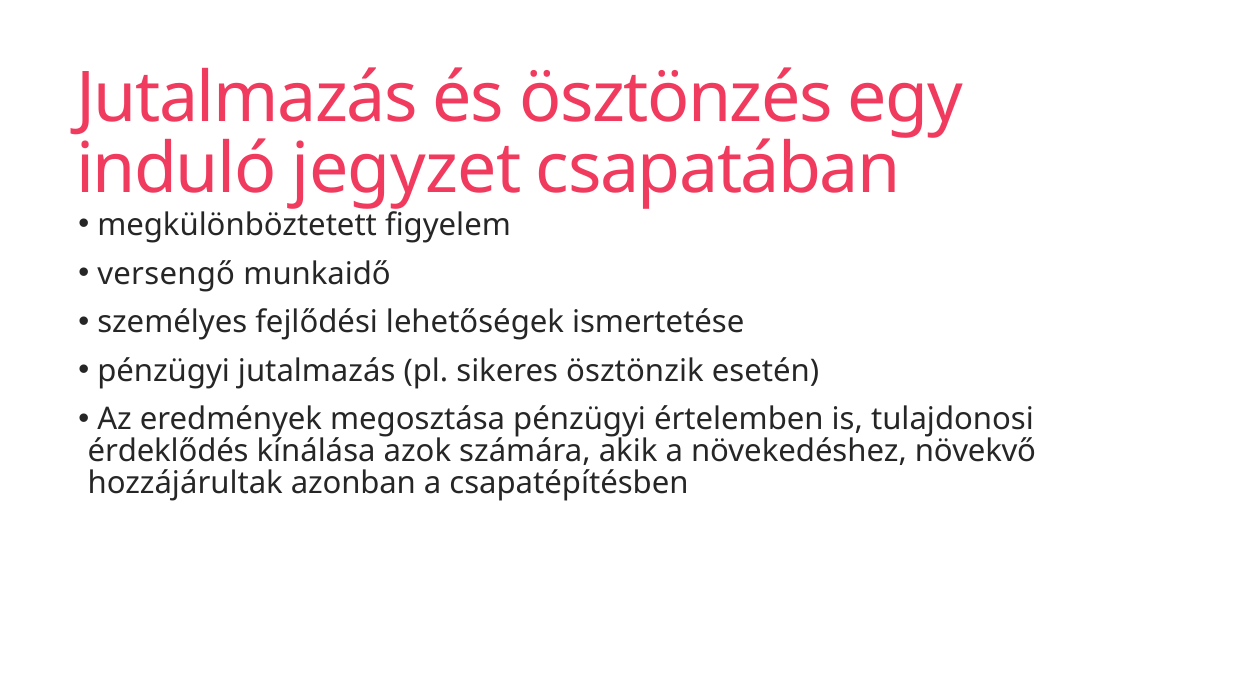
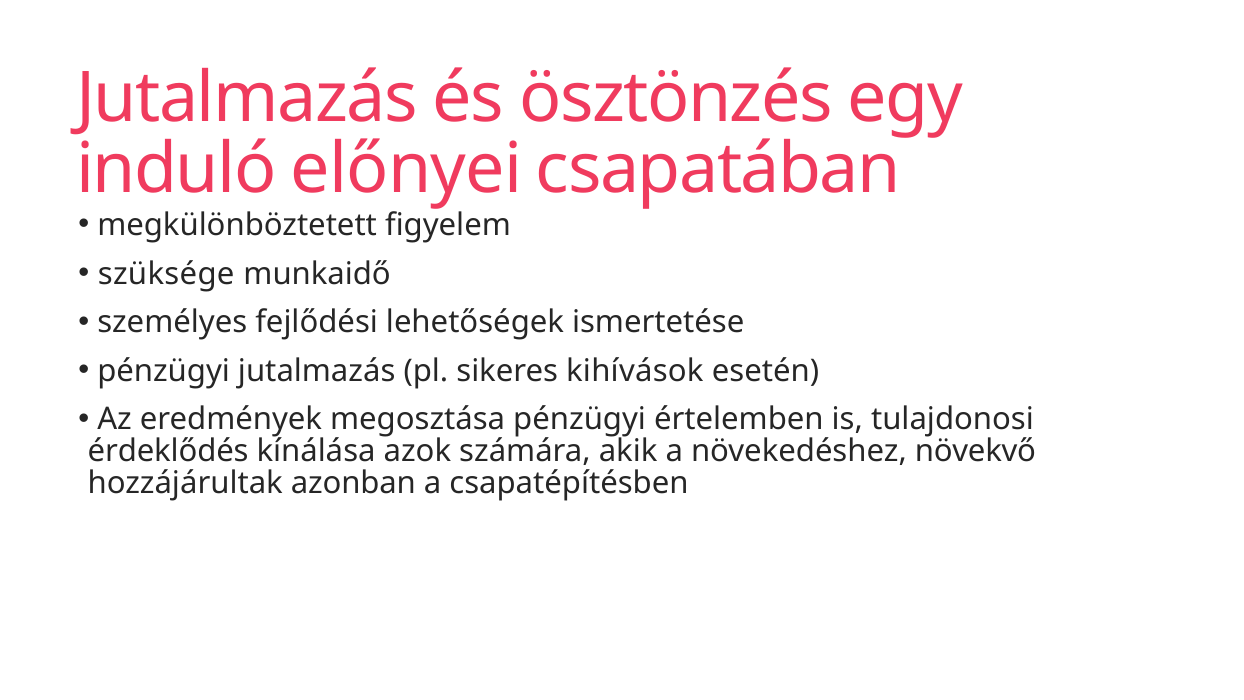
jegyzet: jegyzet -> előnyei (407, 170)
versengő: versengő -> szüksége (166, 274)
ösztönzik: ösztönzik -> kihívások (635, 371)
